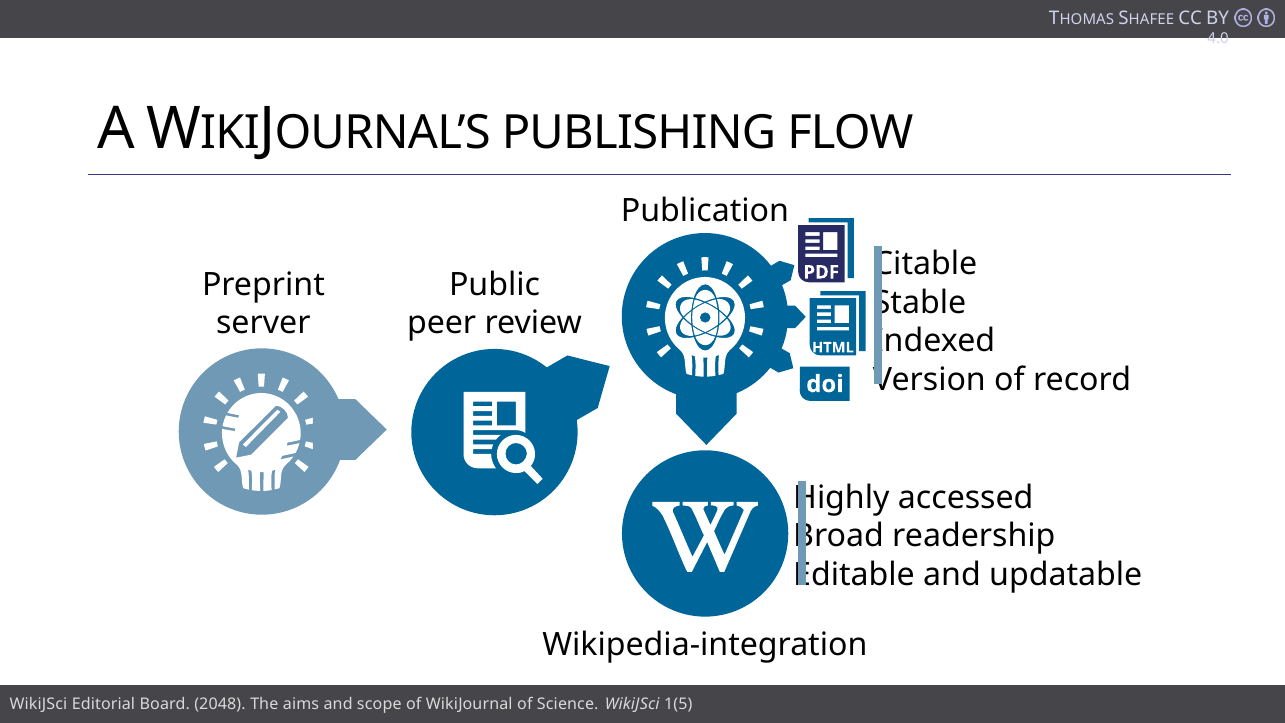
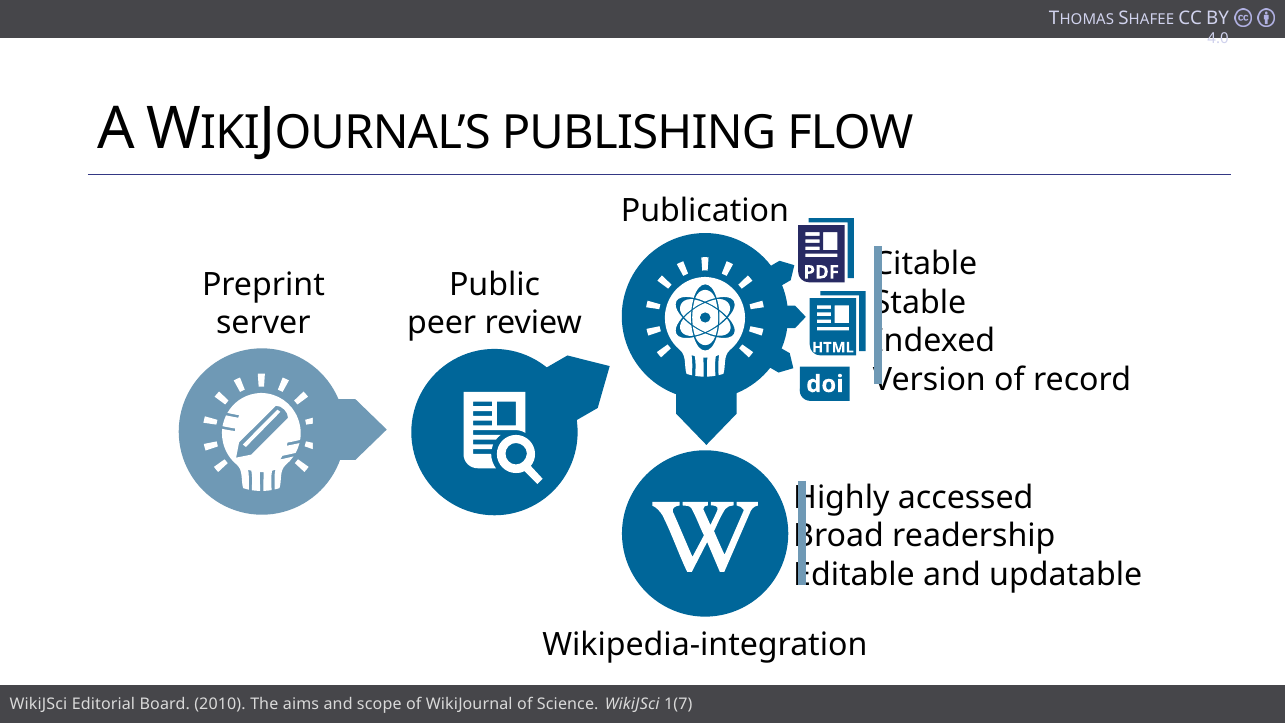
2048: 2048 -> 2010 (220, 704)
1(5: 1(5 -> 1(7 (678, 704)
